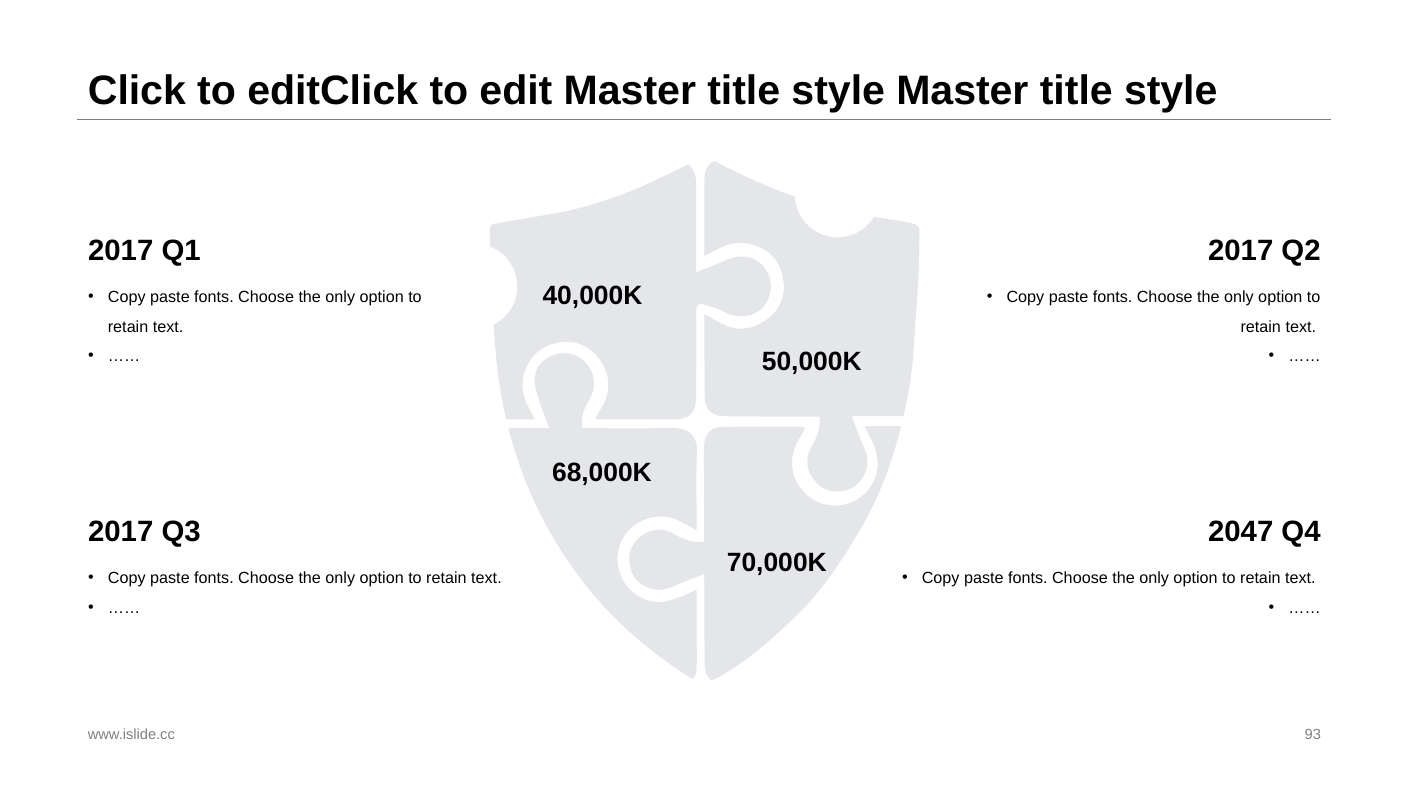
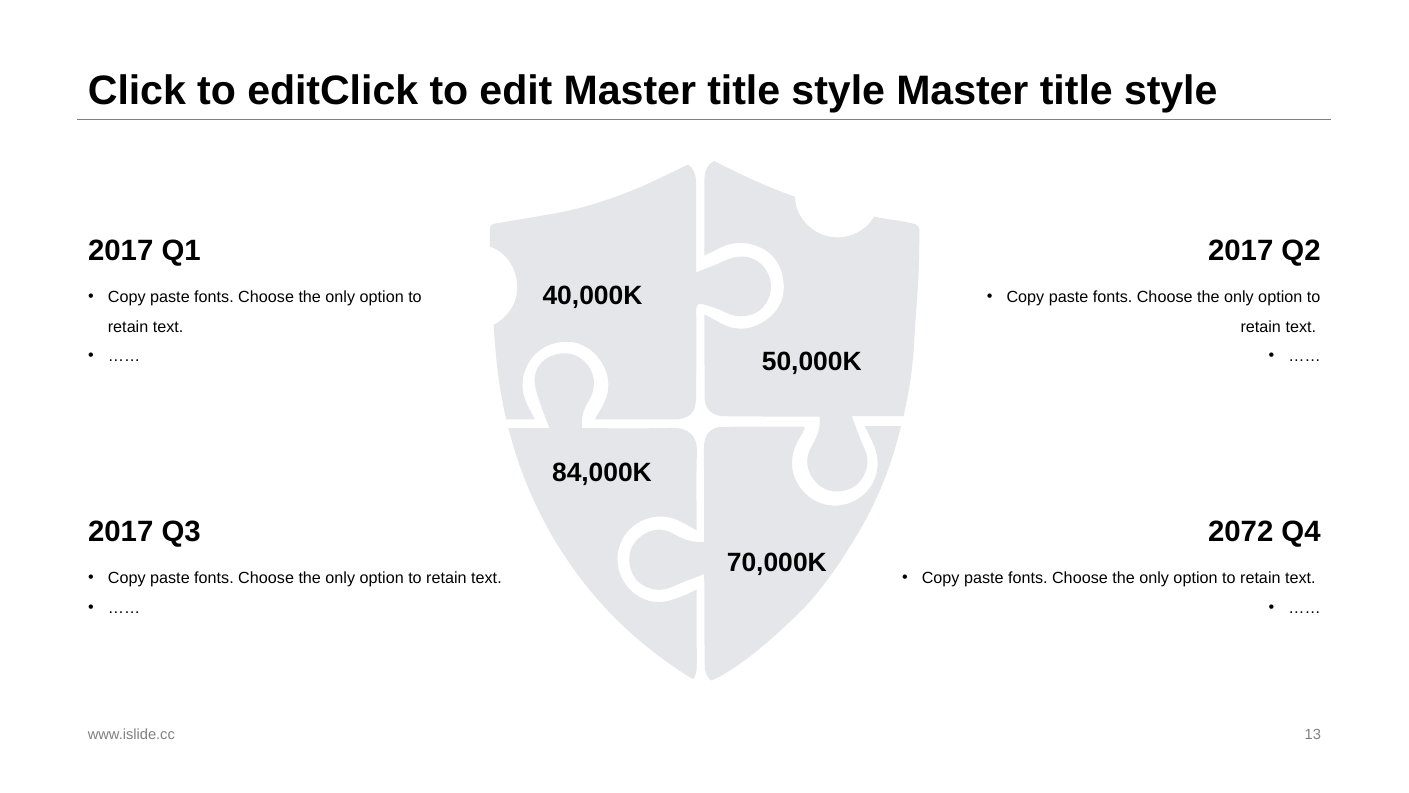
68,000K: 68,000K -> 84,000K (602, 472)
2047: 2047 -> 2072 (1241, 531)
93: 93 -> 13 (1313, 734)
